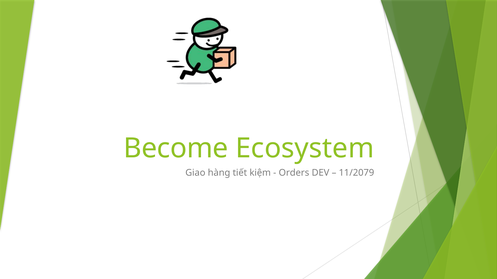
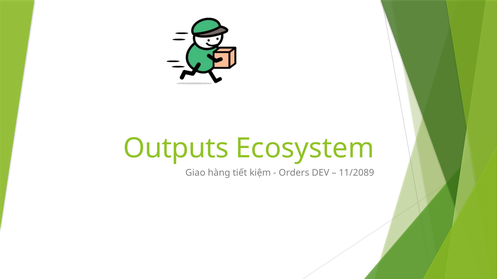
Become: Become -> Outputs (176, 148)
11/2079: 11/2079 -> 11/2089 (356, 173)
